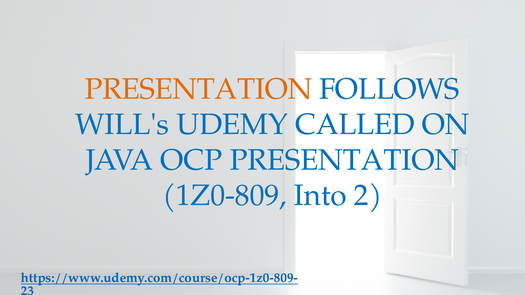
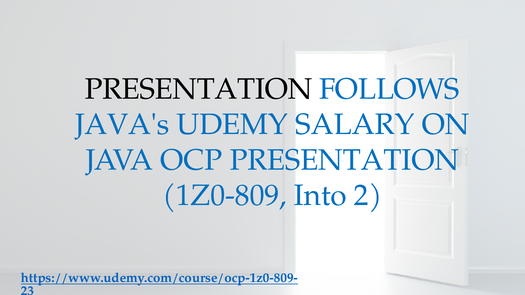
PRESENTATION colour: orange -> black (199, 89)
WILL's: WILL's -> JAVA's (122, 125)
CALLED: CALLED -> SALARY (355, 125)
